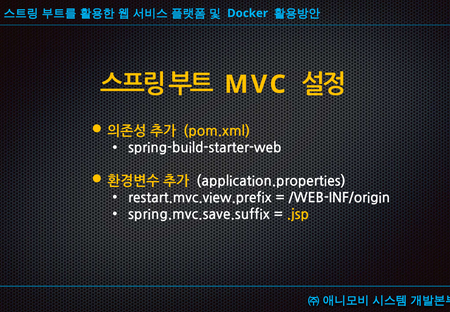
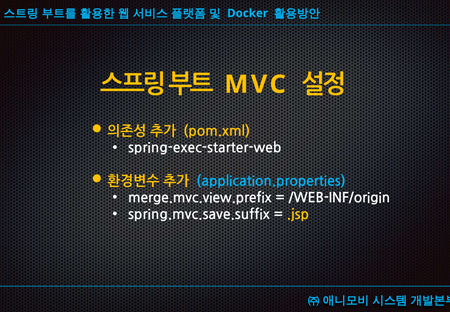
spring-build-starter-web: spring-build-starter-web -> spring-exec-starter-web (205, 148)
application.properties colour: white -> light blue (271, 181)
restart.mvc.view.prefix: restart.mvc.view.prefix -> merge.mvc.view.prefix (200, 198)
